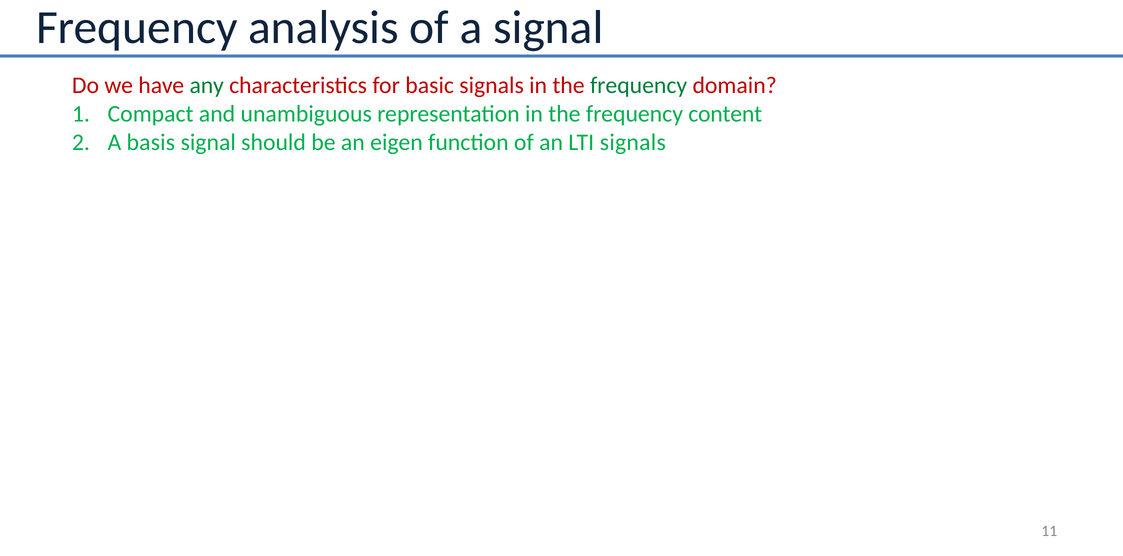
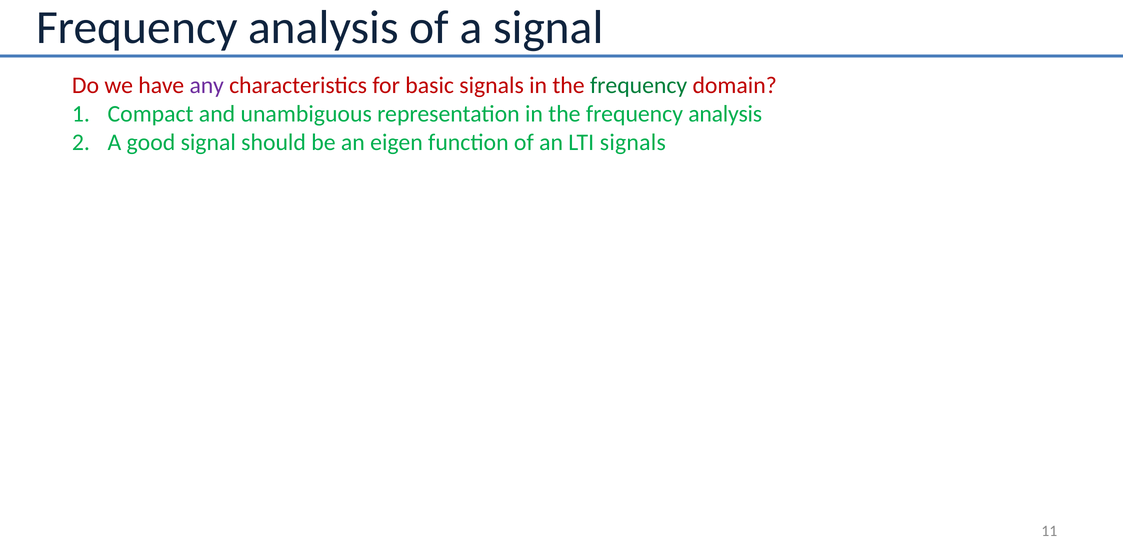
any colour: green -> purple (207, 85)
the frequency content: content -> analysis (725, 114)
basis: basis -> good (151, 142)
